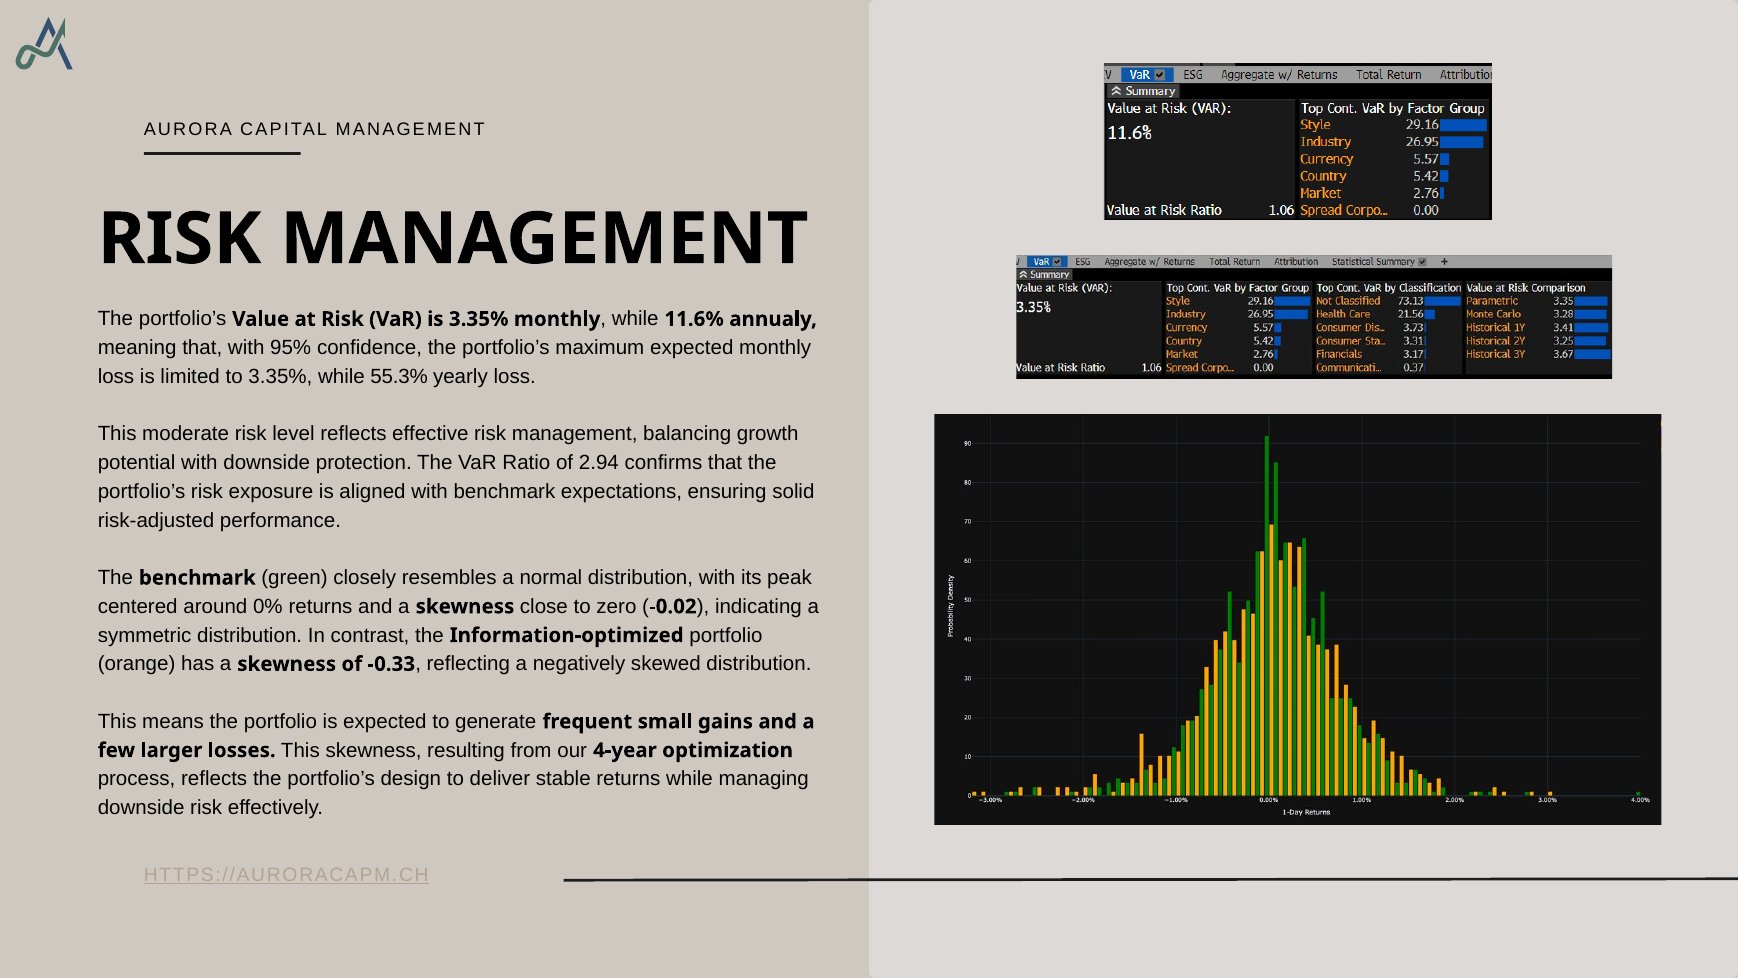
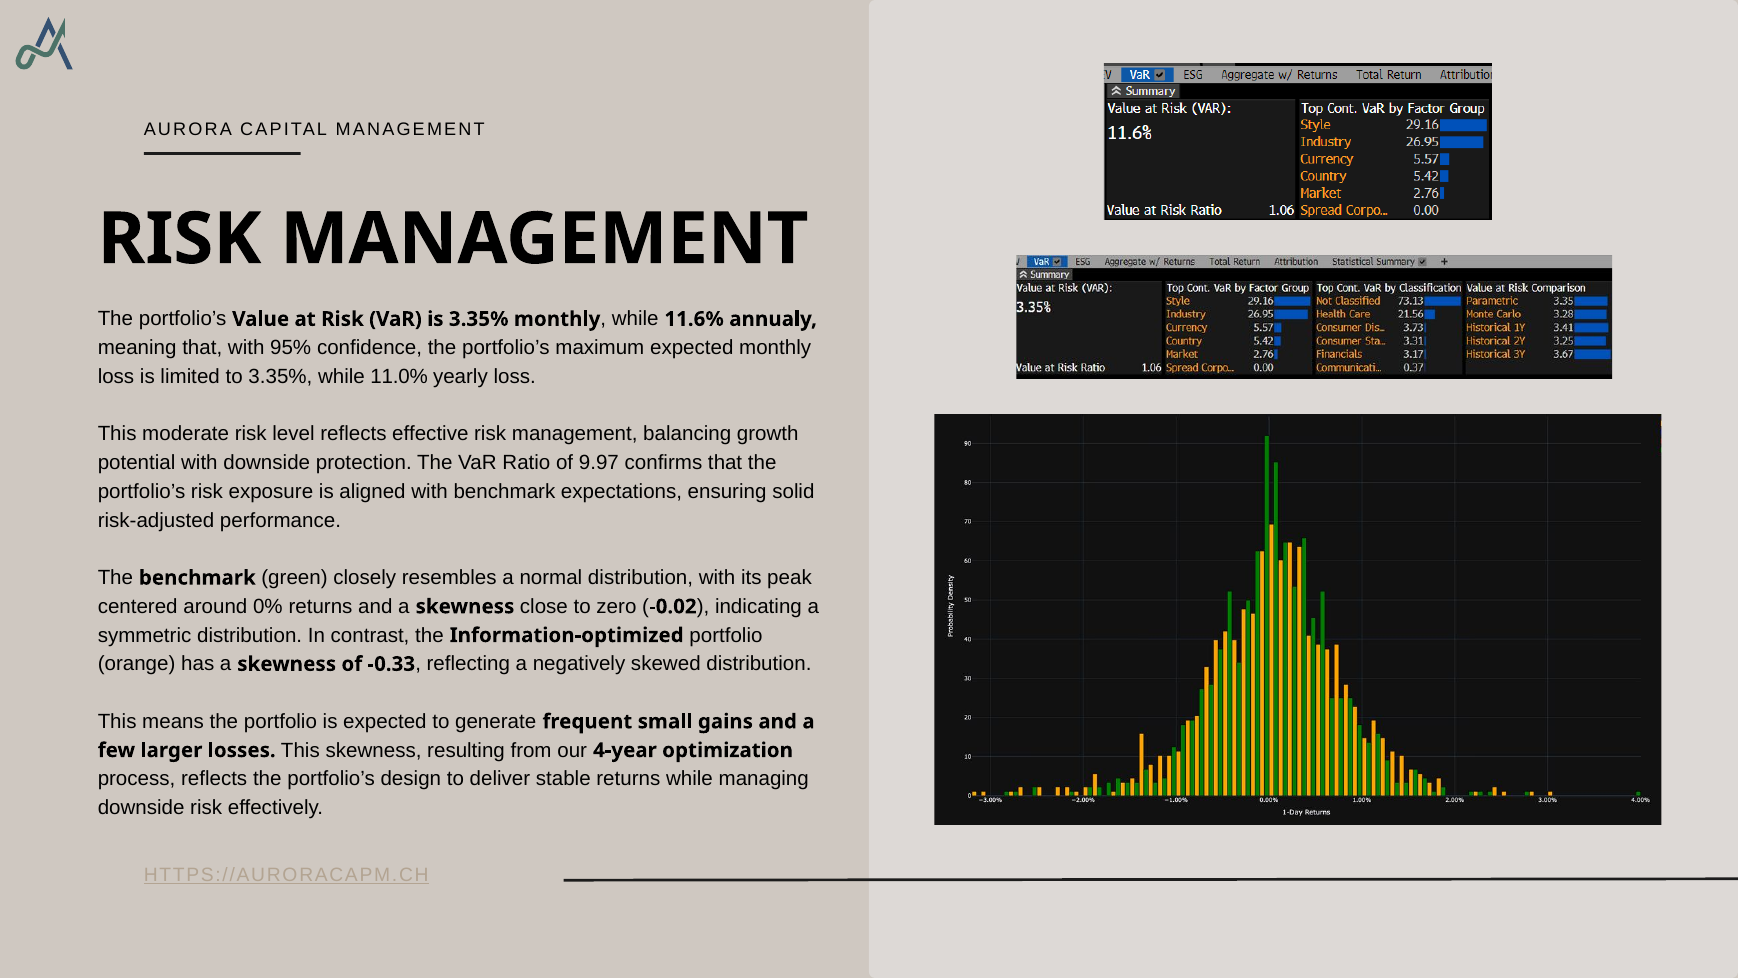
55.3%: 55.3% -> 11.0% (399, 376)
2.94: 2.94 -> 9.97 (599, 463)
